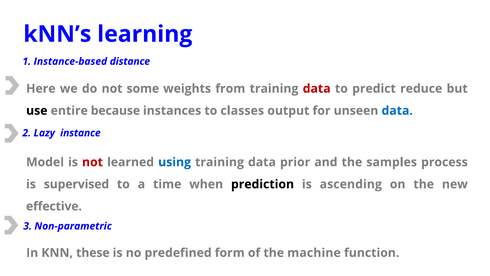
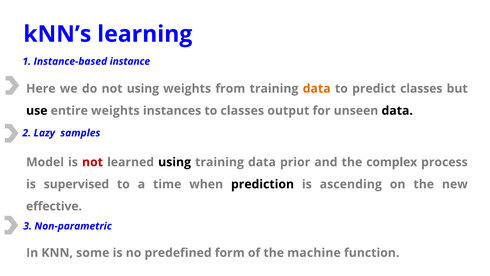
distance: distance -> instance (130, 61)
not some: some -> using (143, 88)
data colour: red -> orange (317, 88)
predict reduce: reduce -> classes (421, 88)
entire because: because -> weights (115, 111)
data colour: blue -> black (397, 111)
instance: instance -> samples (80, 133)
using colour: blue -> black (175, 162)
samples: samples -> complex (392, 162)
these: these -> some (93, 253)
